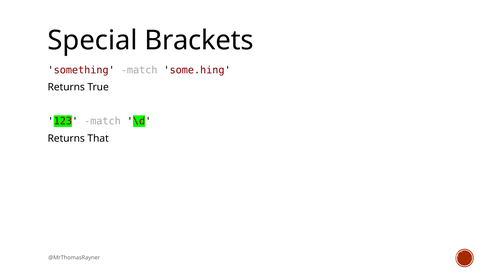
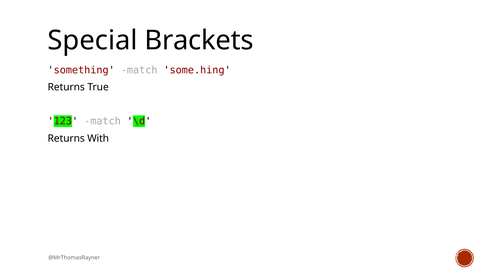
That: That -> With (98, 138)
